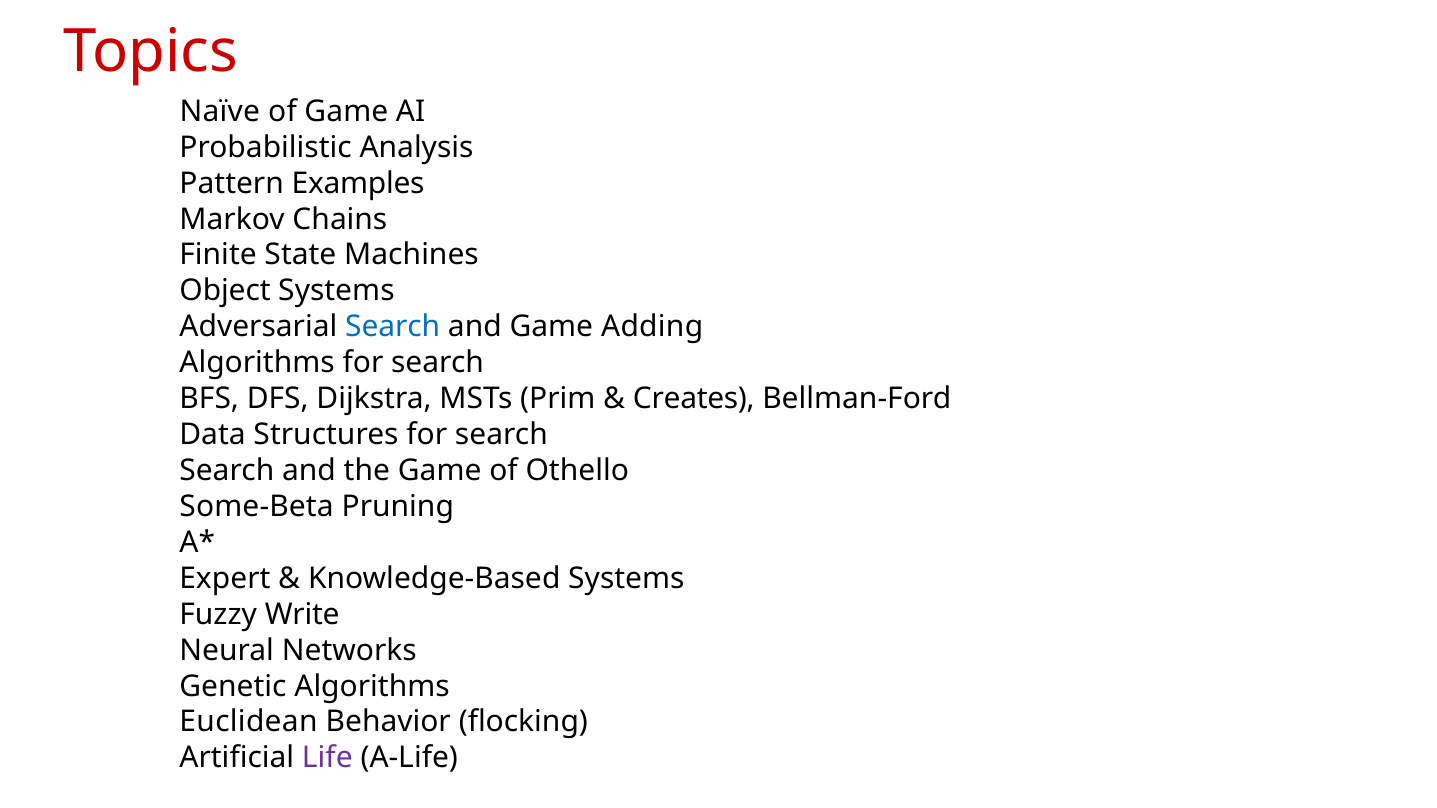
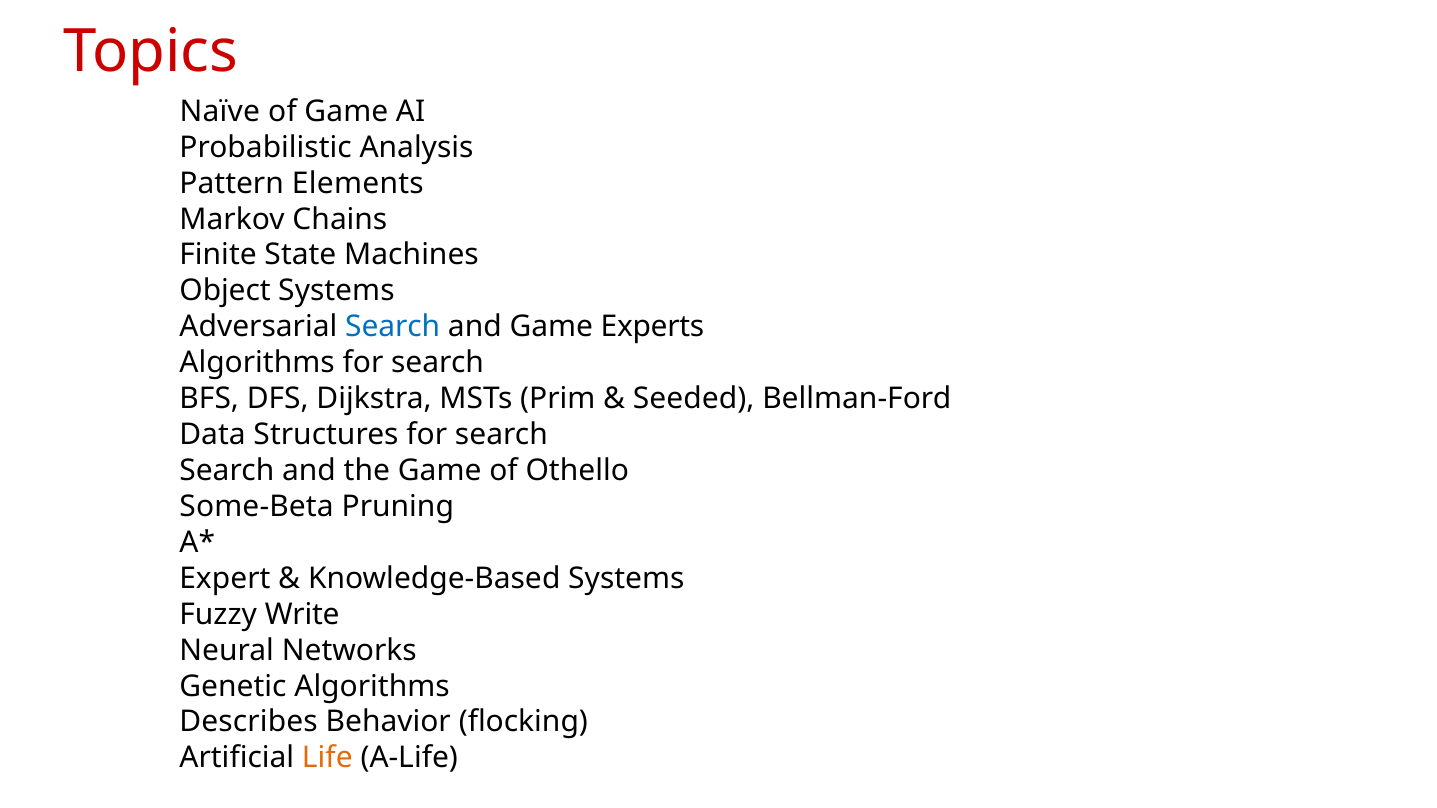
Examples: Examples -> Elements (358, 183)
Adding: Adding -> Experts (652, 327)
Creates: Creates -> Seeded (694, 399)
Euclidean: Euclidean -> Describes (249, 722)
Life colour: purple -> orange (327, 758)
